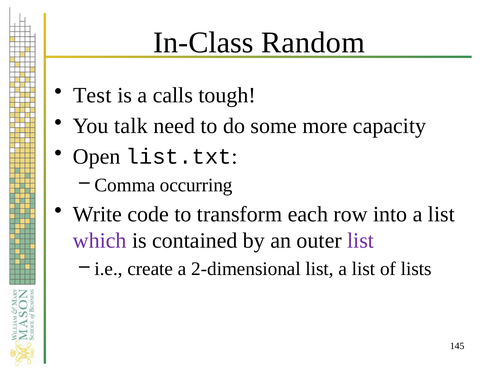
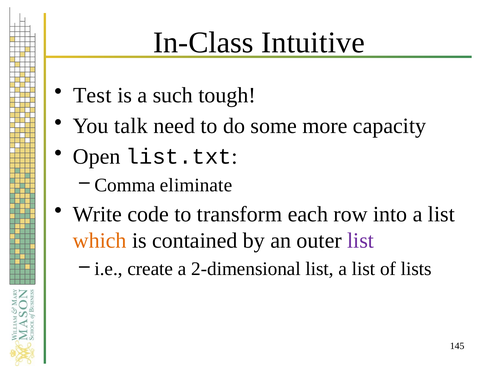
Random: Random -> Intuitive (313, 42)
calls: calls -> such (173, 95)
occurring: occurring -> eliminate (196, 185)
which colour: purple -> orange (100, 241)
